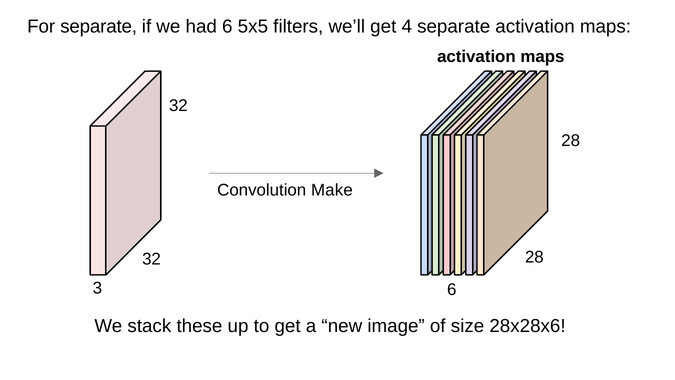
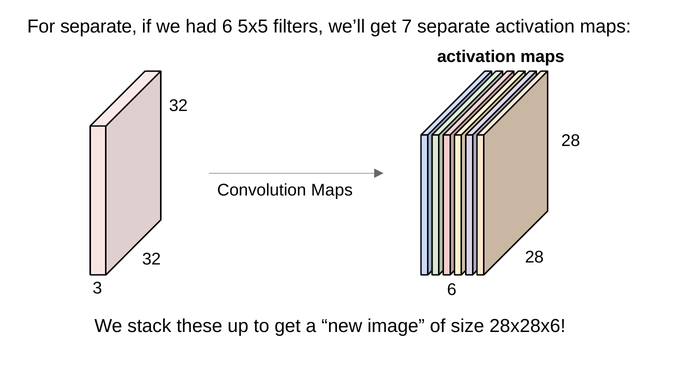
4: 4 -> 7 (407, 26)
Convolution Make: Make -> Maps (332, 190)
